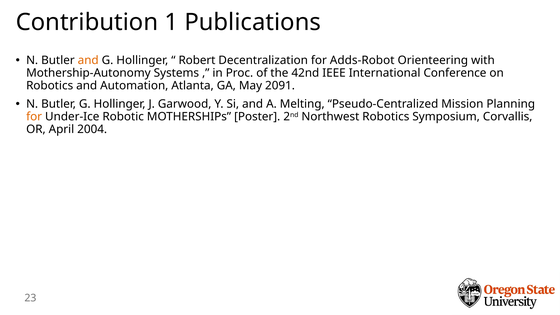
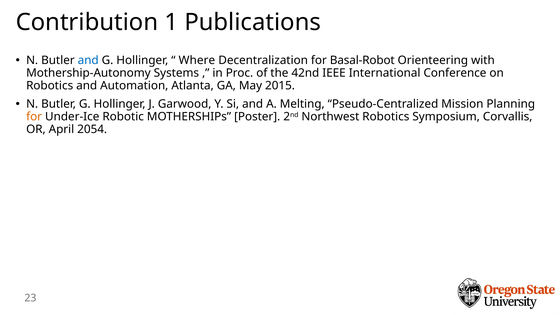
and colour: orange -> blue (88, 60)
Robert: Robert -> Where (197, 60)
Adds-Robot: Adds-Robot -> Basal-Robot (362, 60)
2091: 2091 -> 2015 (280, 86)
2004: 2004 -> 2054 (92, 129)
